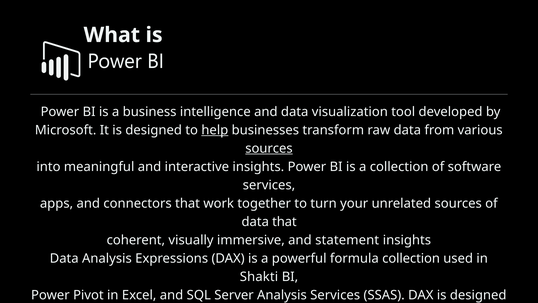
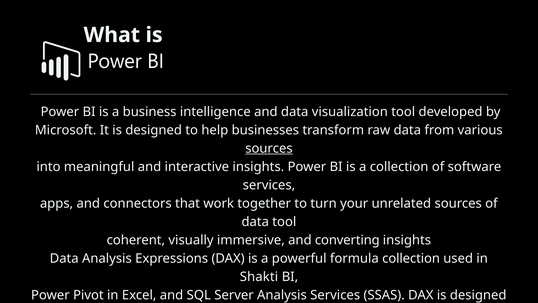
help underline: present -> none (215, 130)
data that: that -> tool (284, 221)
statement: statement -> converting (347, 240)
